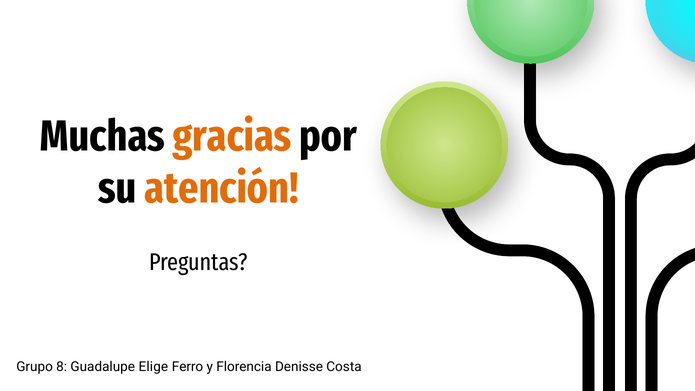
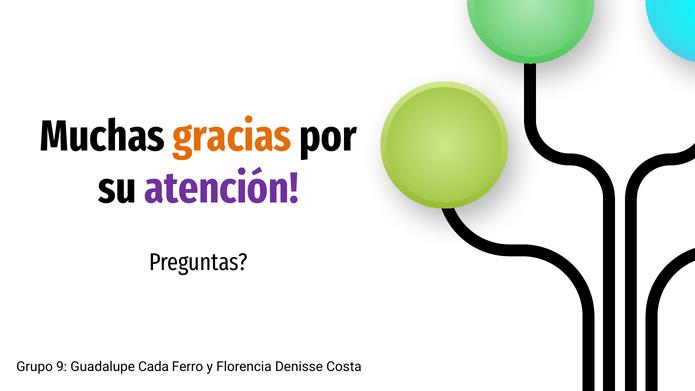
atención colour: orange -> purple (222, 188)
8: 8 -> 9 (62, 367)
Elige: Elige -> Cada (154, 367)
